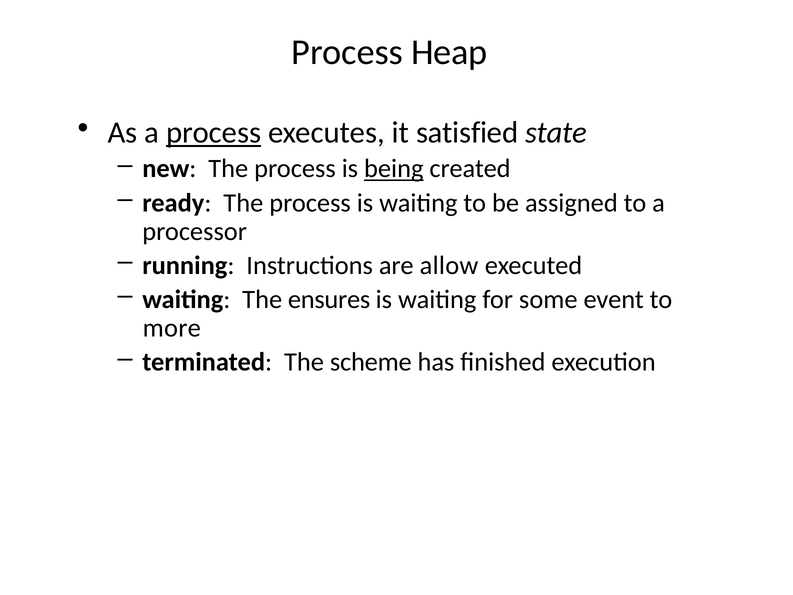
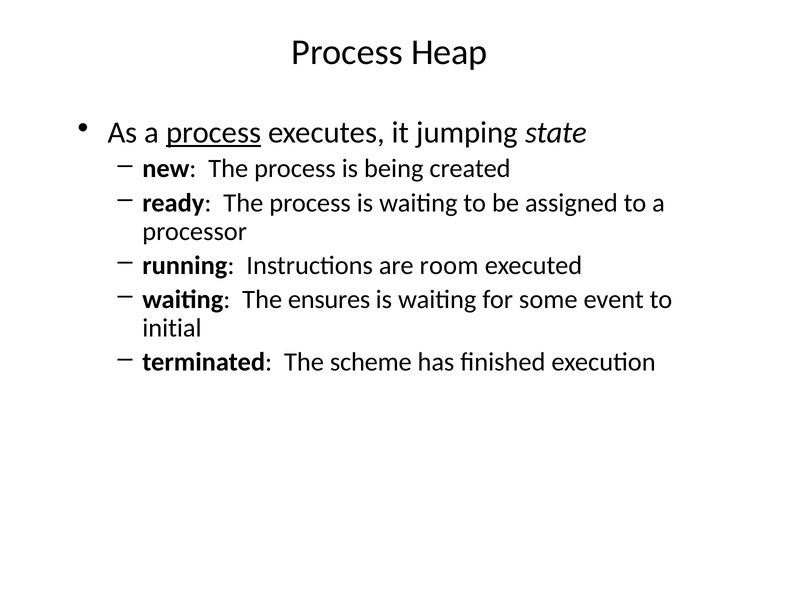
satisfied: satisfied -> jumping (467, 133)
being underline: present -> none (394, 169)
allow: allow -> room (449, 265)
more: more -> initial (172, 328)
